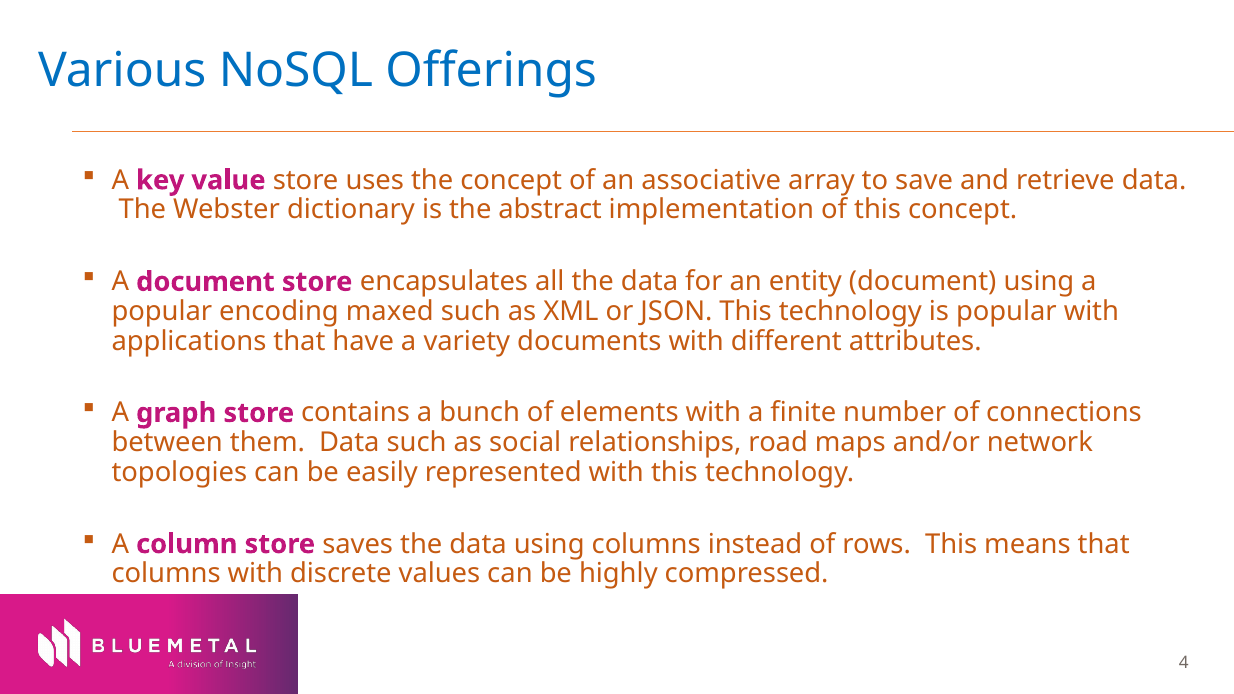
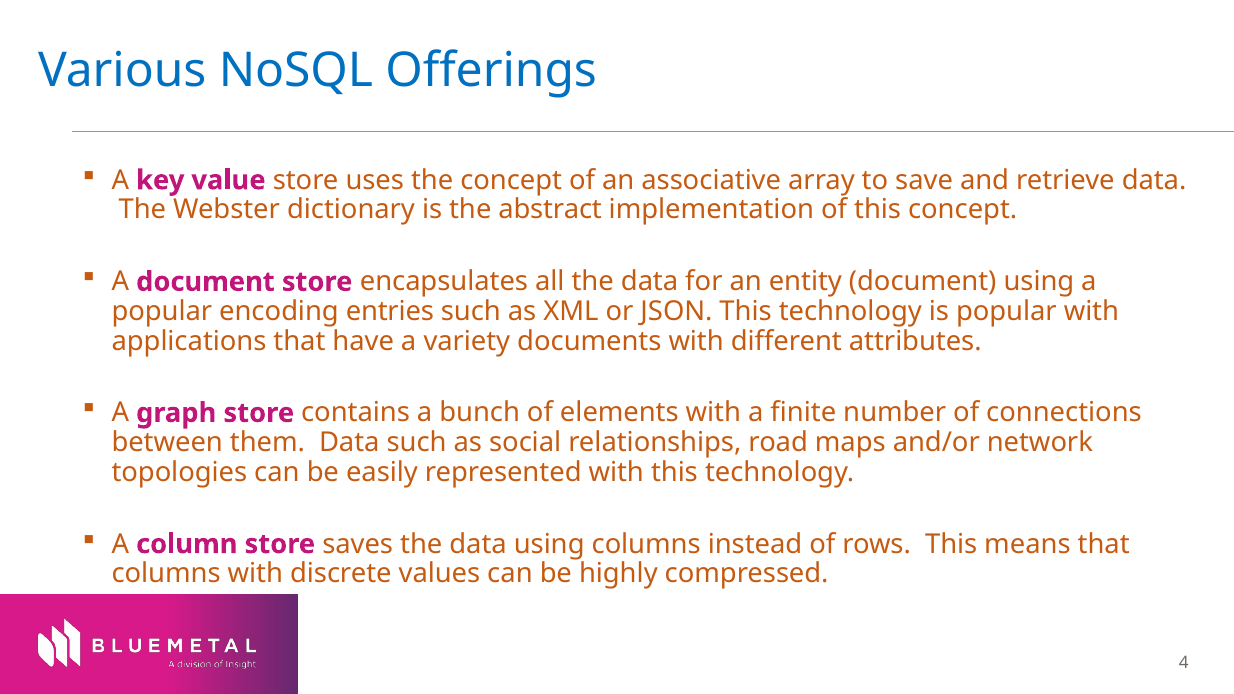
maxed: maxed -> entries (390, 311)
